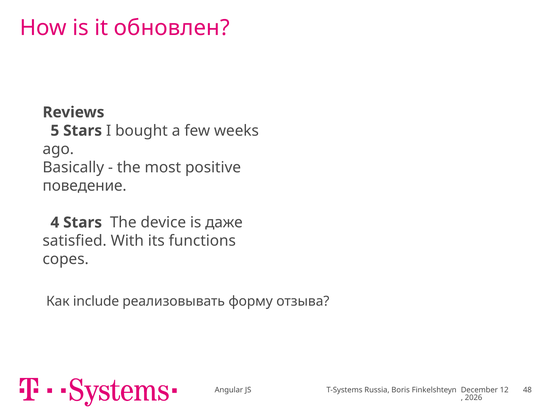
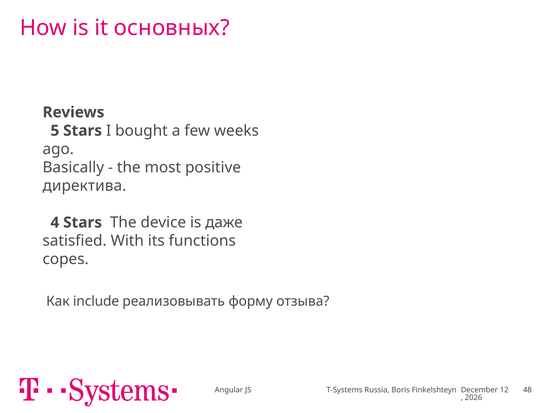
обновлен: обновлен -> основных (172, 28)
поведение: поведение -> директива (84, 186)
